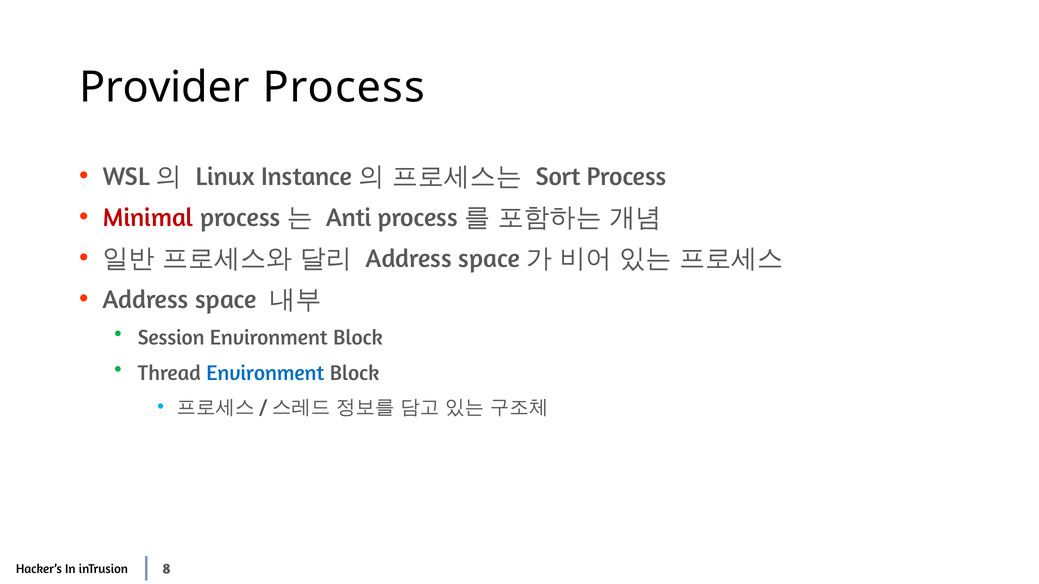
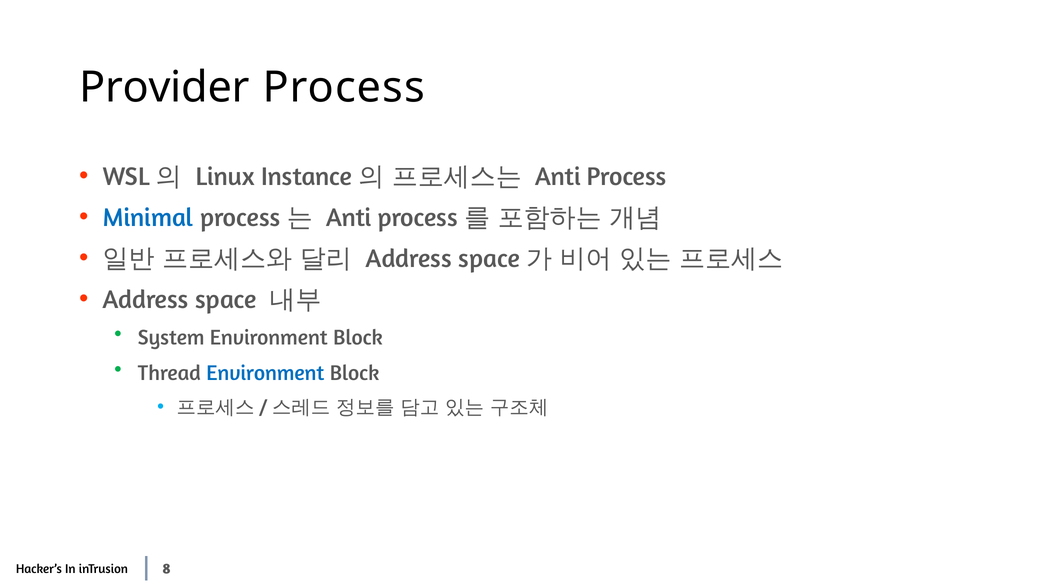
Sort: Sort -> Anti (558, 177)
Minimal colour: red -> blue (148, 218)
Session: Session -> System (171, 338)
